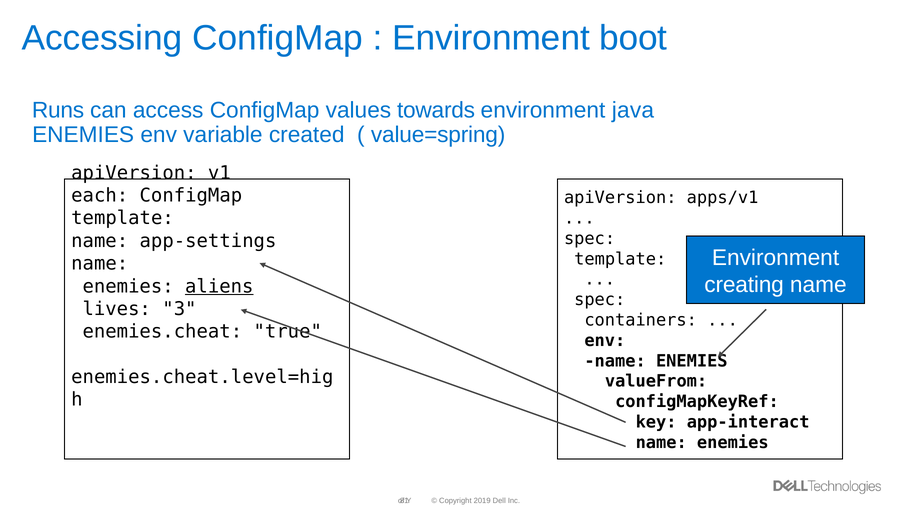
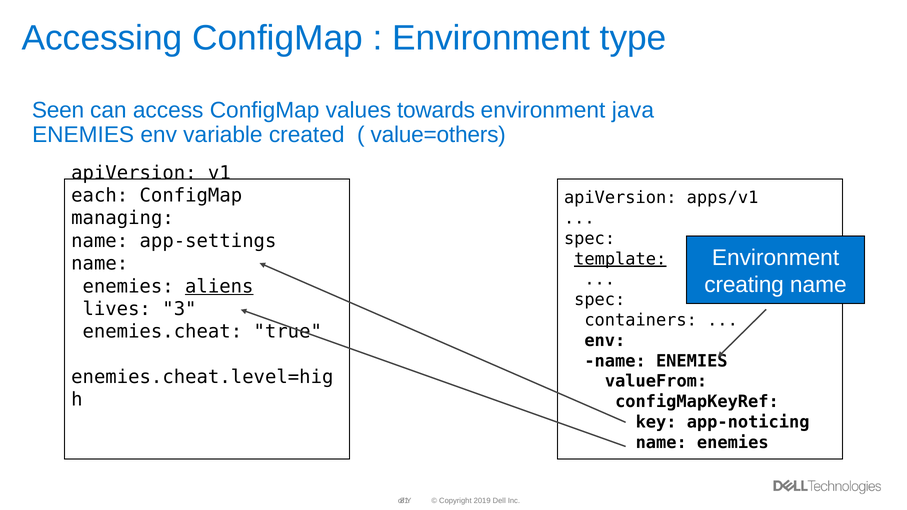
boot: boot -> type (633, 38)
Runs: Runs -> Seen (58, 110)
value=spring: value=spring -> value=others (438, 135)
template: template -> managing (122, 218)
template underline: none -> present (620, 259)
app-interact: app-interact -> app-noticing (748, 422)
